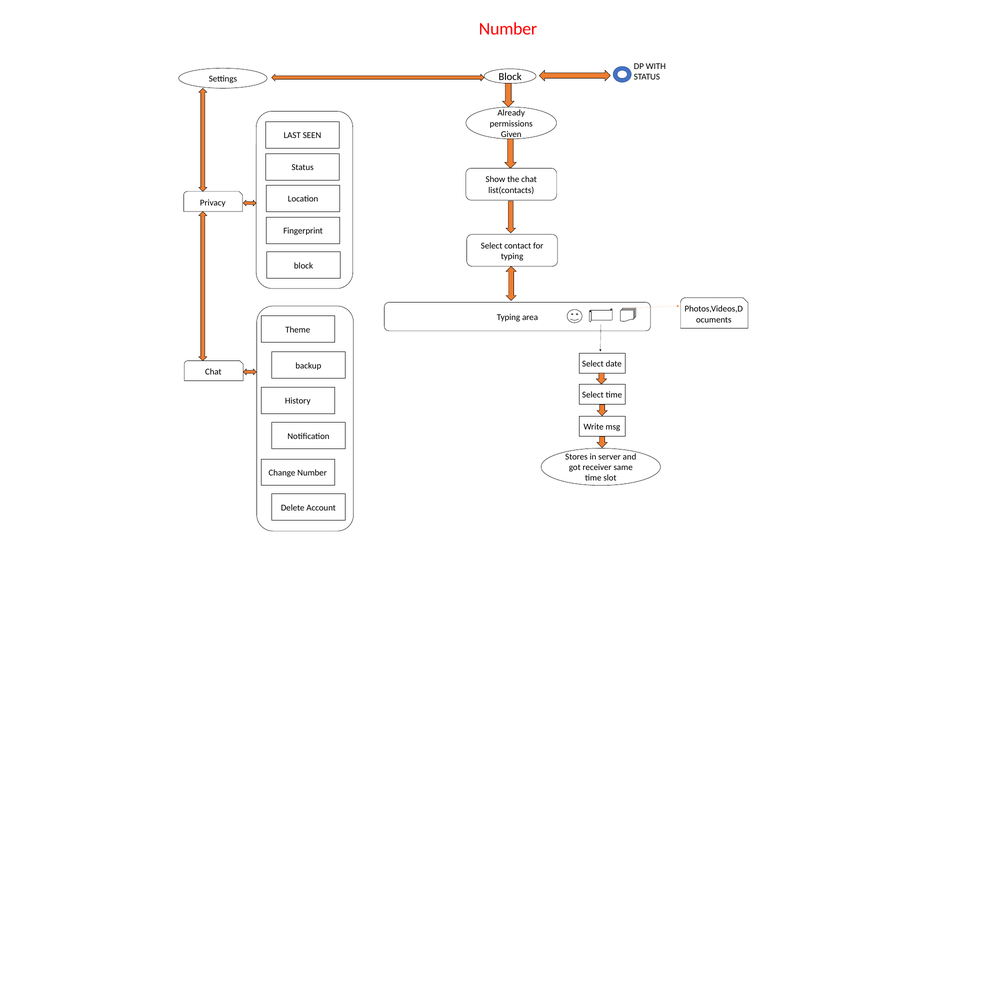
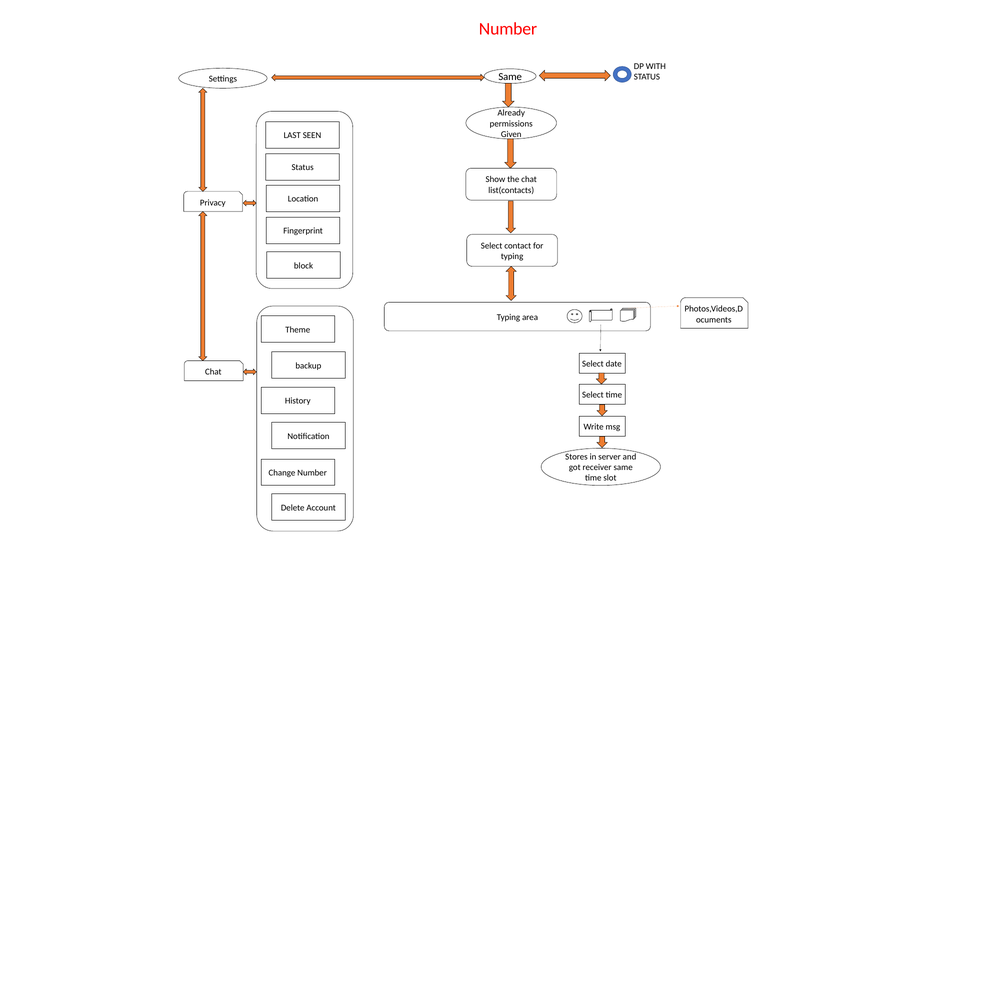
Block: Block -> Same (510, 77)
